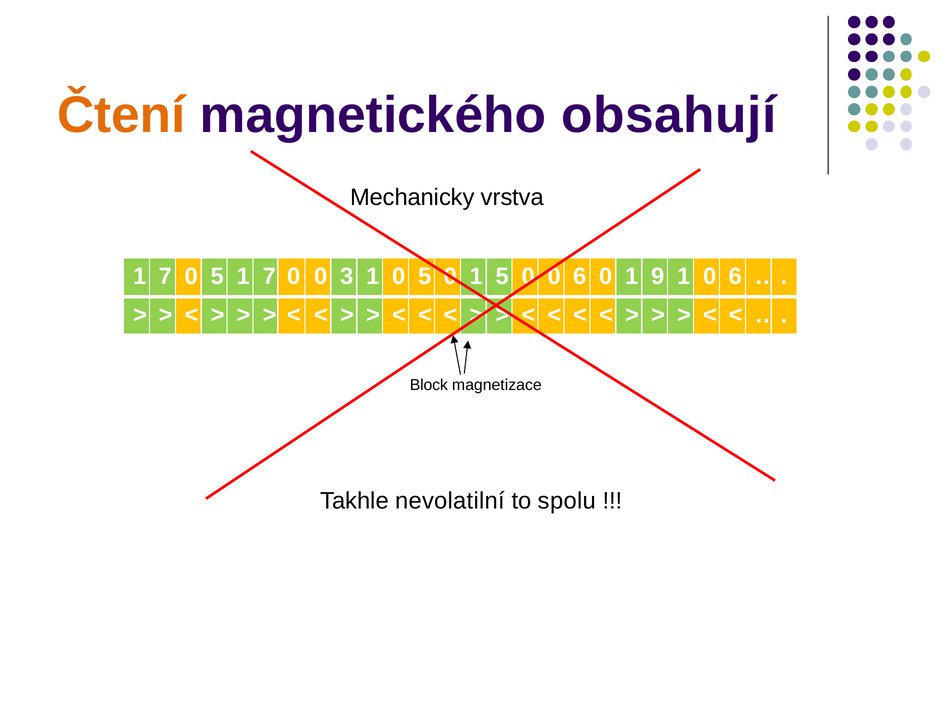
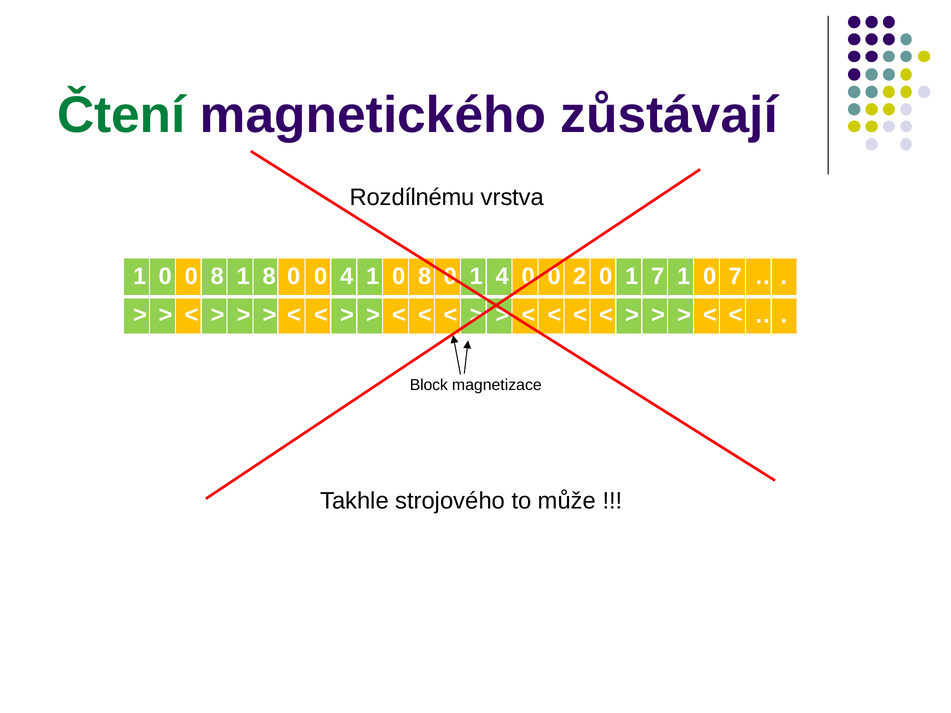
Čtení colour: orange -> green (121, 115)
obsahují: obsahují -> zůstávají (669, 115)
Mechanicky: Mechanicky -> Rozdílnému (412, 197)
7: 7 -> 0 (166, 277)
5: 5 -> 8 (217, 277)
7: 7 -> 8 (269, 277)
0 3: 3 -> 4 (347, 277)
1 0 5: 5 -> 8 (425, 277)
1 5: 5 -> 4 (502, 277)
0 0 6: 6 -> 2 (580, 277)
1 9: 9 -> 7 (658, 277)
1 0 6: 6 -> 7 (736, 277)
nevolatilní: nevolatilní -> strojového (450, 501)
spolu: spolu -> může (567, 501)
